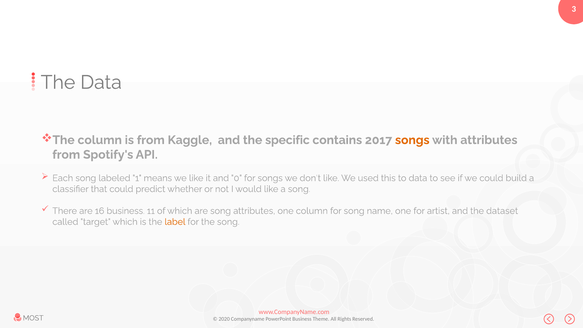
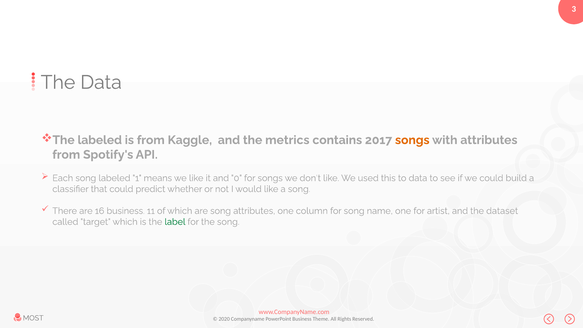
column: column -> labeled (100, 140)
specific: specific -> metrics (287, 140)
label colour: orange -> green (175, 222)
